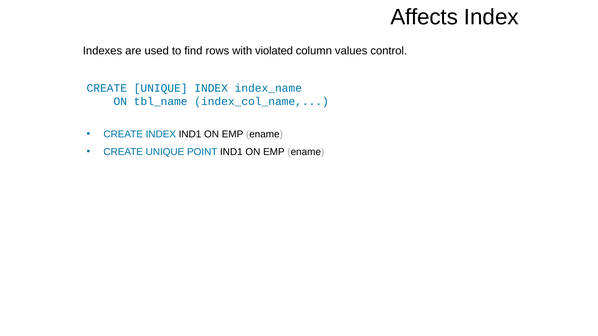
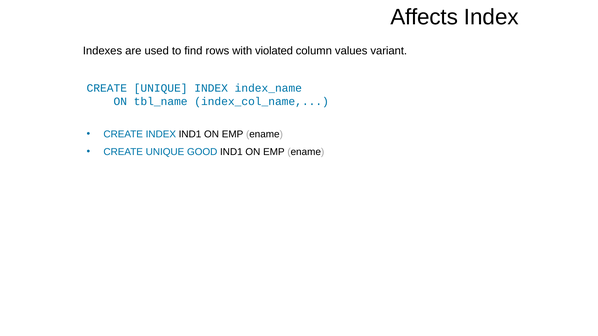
control: control -> variant (389, 51)
POINT: POINT -> GOOD (202, 152)
